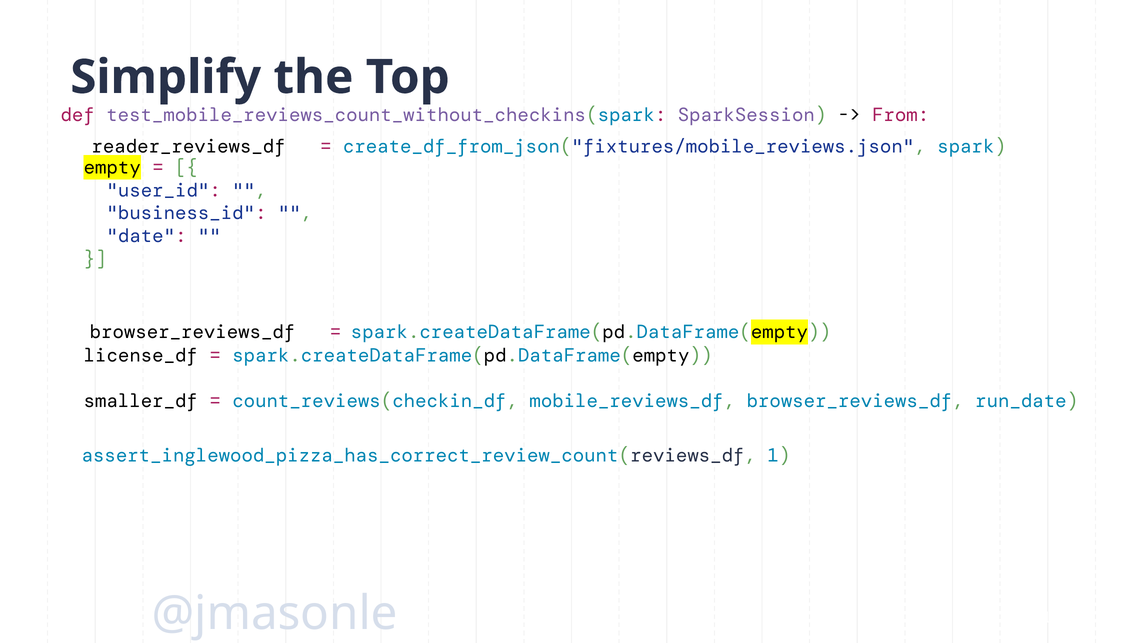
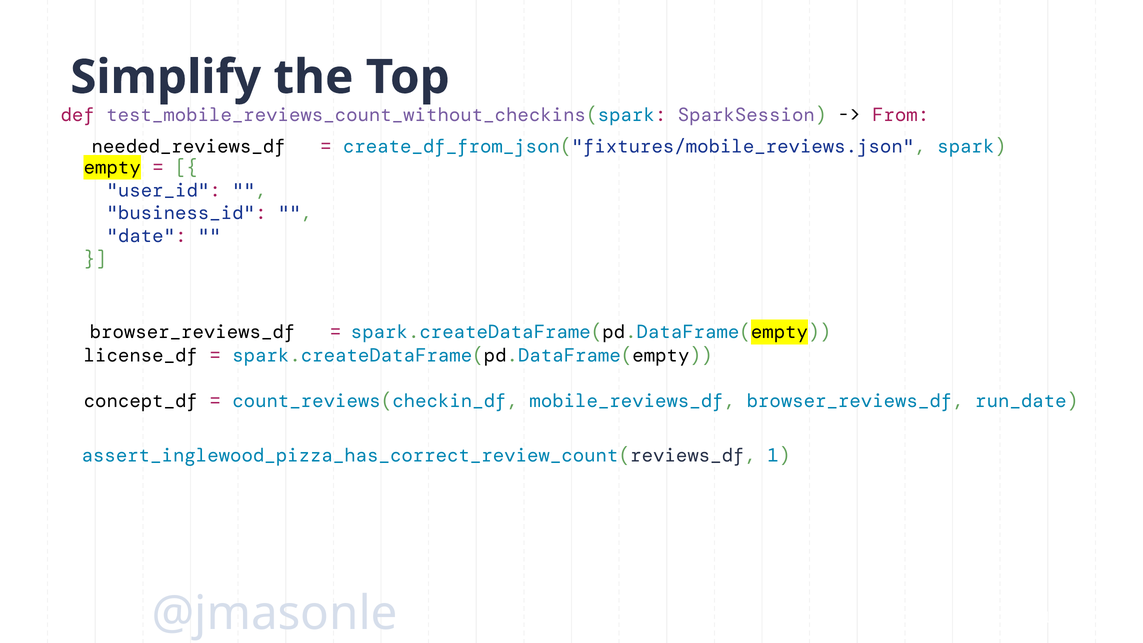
reader_reviews_df: reader_reviews_df -> needed_reviews_df (189, 147)
smaller_df: smaller_df -> concept_df (141, 401)
